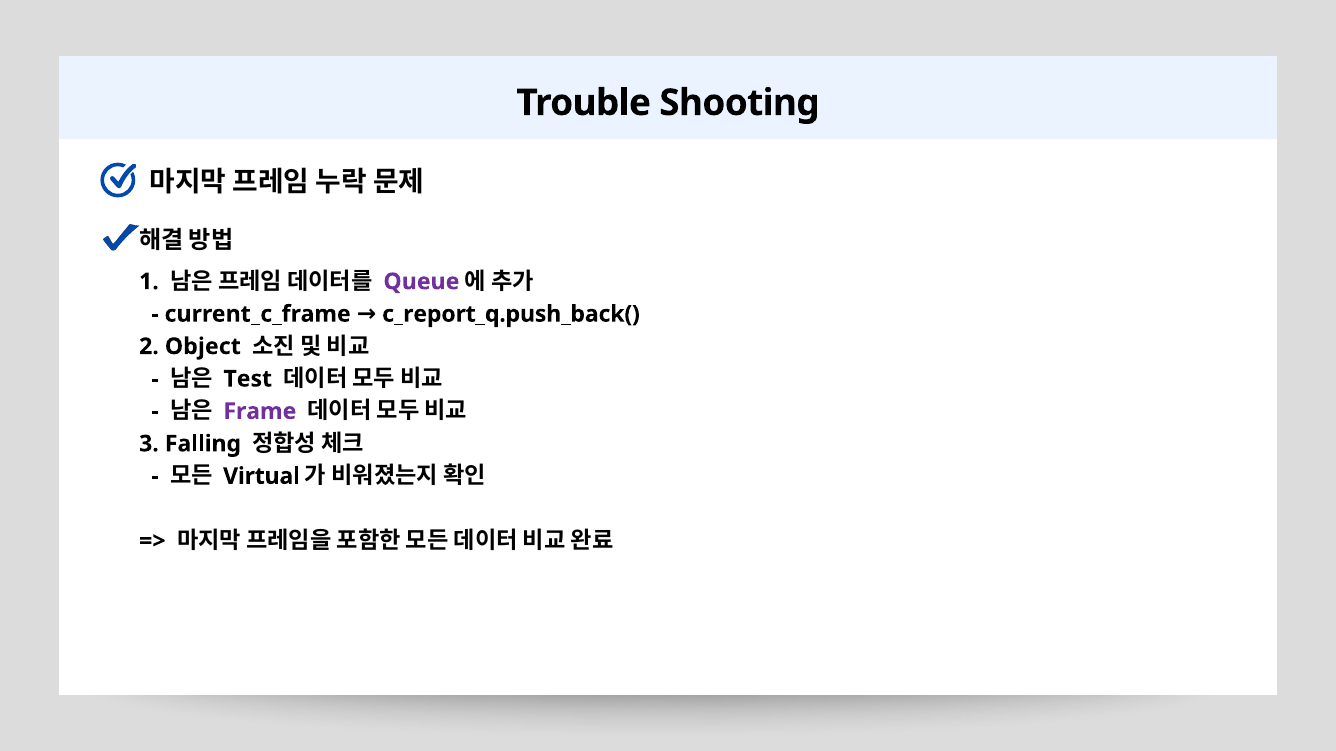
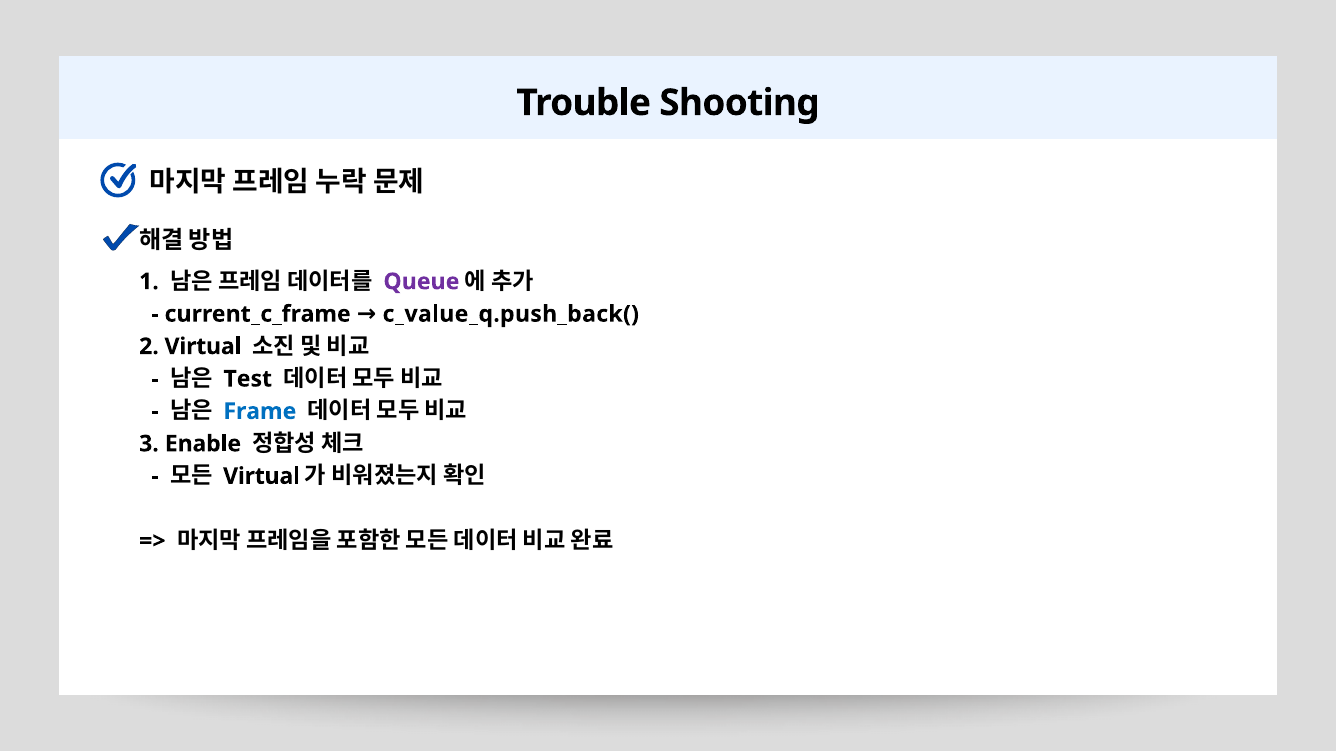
c_report_q.push_back(: c_report_q.push_back( -> c_value_q.push_back( (511, 314)
2 Object: Object -> Virtual (203, 347)
Frame colour: purple -> blue (260, 412)
Falling: Falling -> Enable (203, 444)
